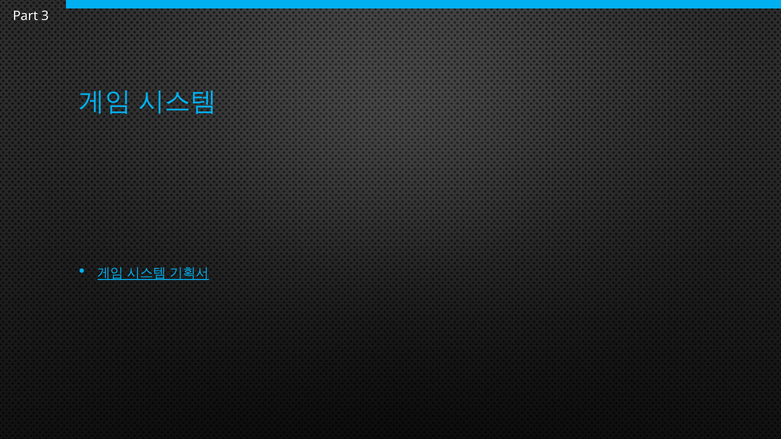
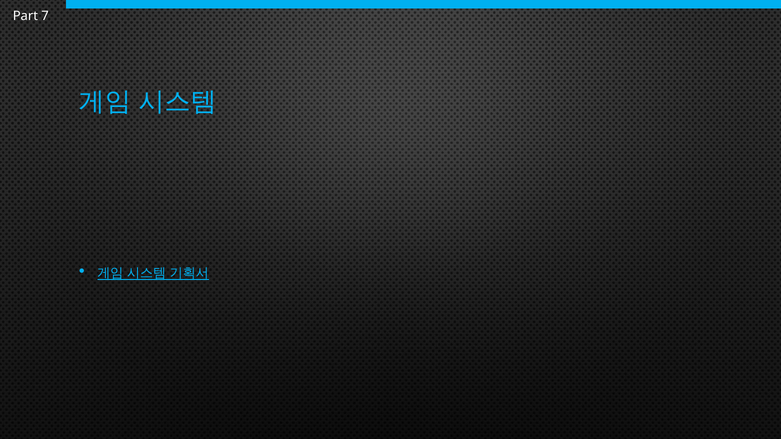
3: 3 -> 7 (45, 16)
